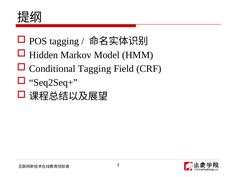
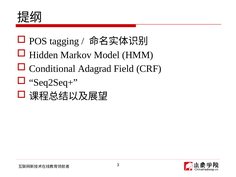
Conditional Tagging: Tagging -> Adagrad (95, 69)
